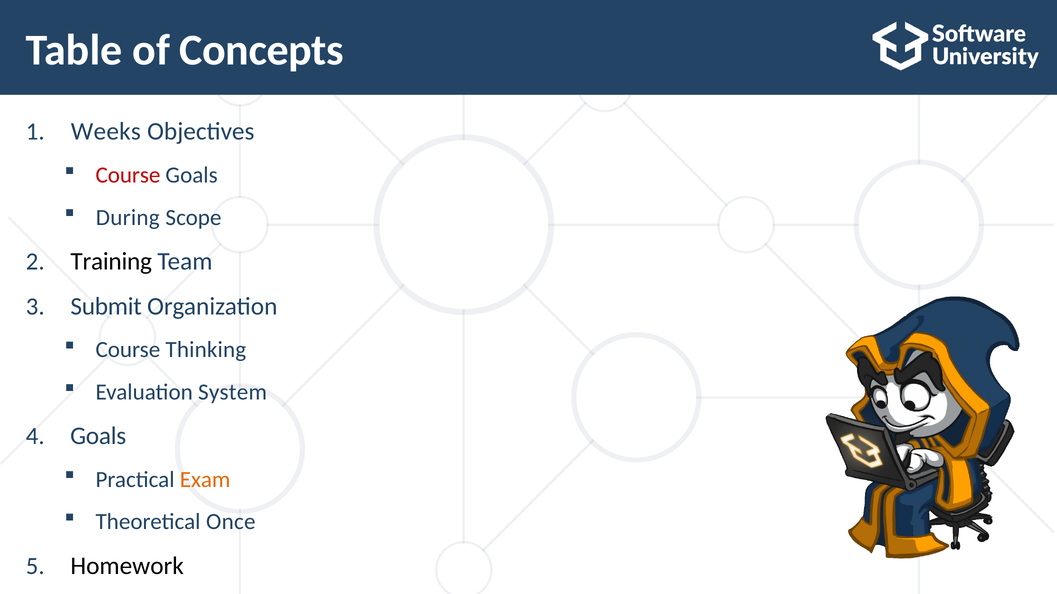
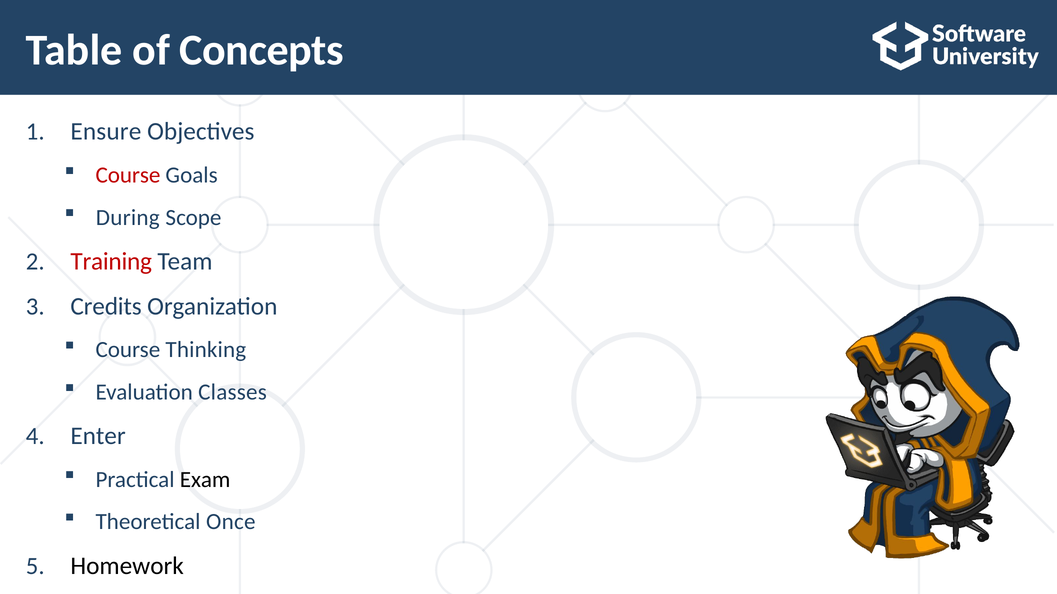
Weeks: Weeks -> Ensure (106, 132)
Training colour: black -> red (111, 262)
Submit: Submit -> Credits (106, 307)
System: System -> Classes (233, 393)
Goals: Goals -> Enter (98, 436)
Exam colour: orange -> black (205, 480)
